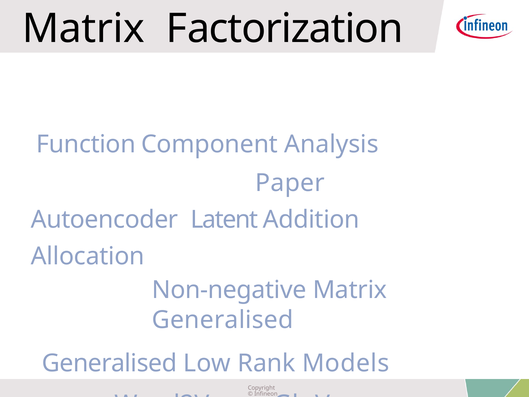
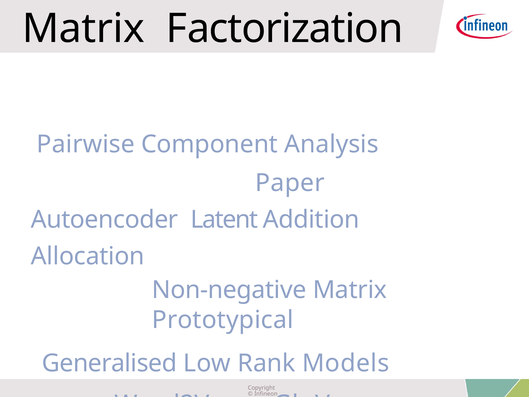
Function: Function -> Pairwise (86, 144)
Generalised: Generalised -> Prototypical (223, 320)
